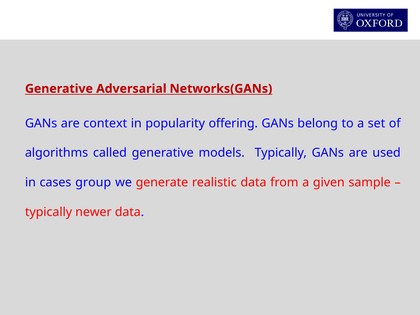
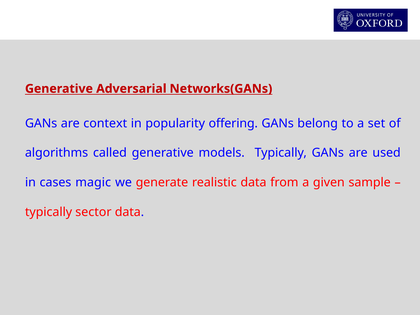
group: group -> magic (93, 183)
newer: newer -> sector (93, 212)
